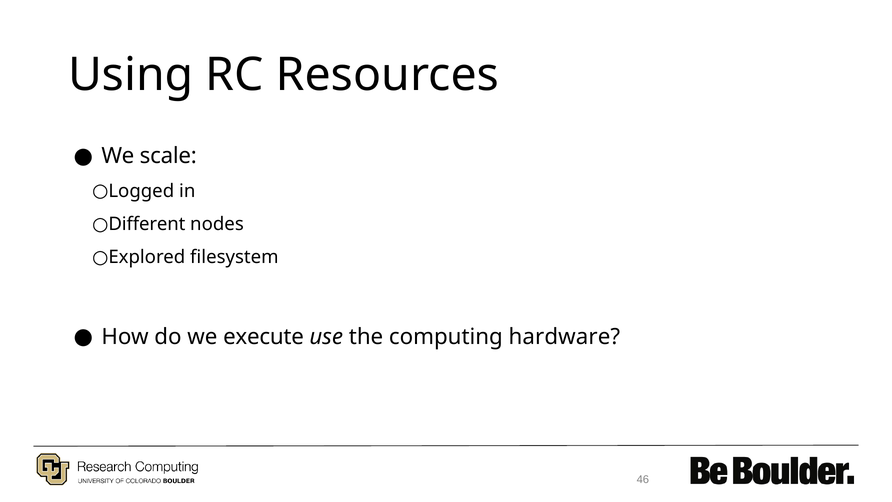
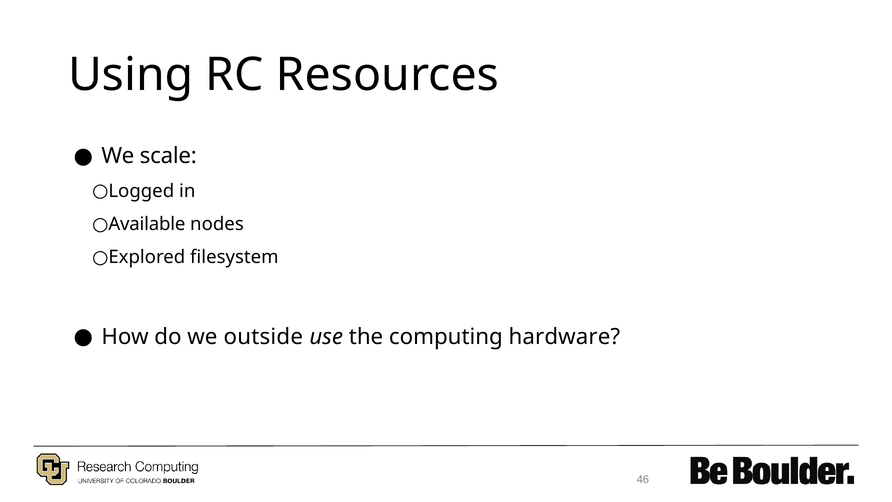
Different: Different -> Available (147, 224)
execute: execute -> outside (263, 337)
